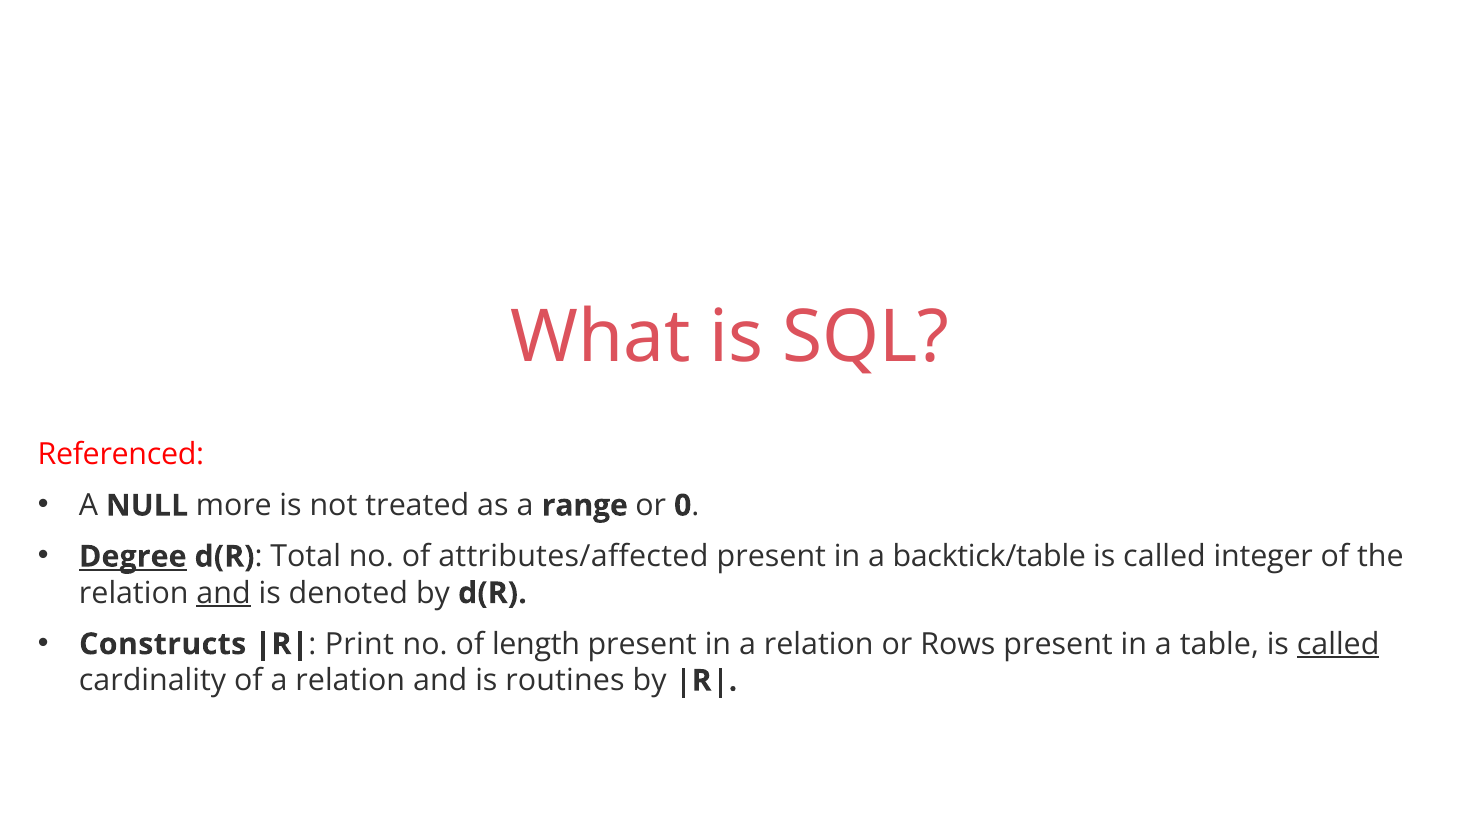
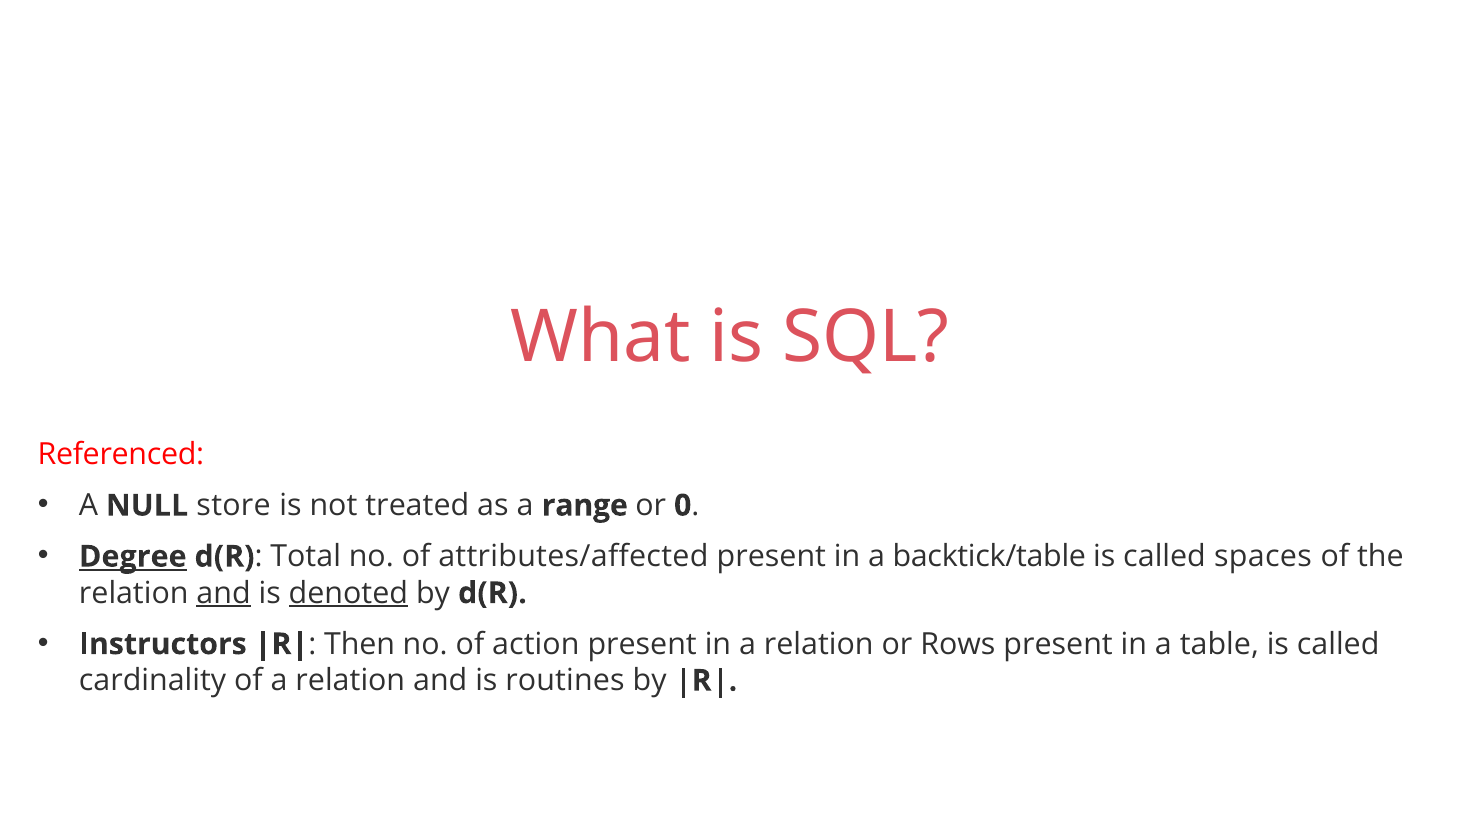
more: more -> store (234, 506)
integer: integer -> spaces (1263, 557)
denoted underline: none -> present (348, 593)
Constructs: Constructs -> Instructors (163, 644)
Print: Print -> Then (360, 644)
length: length -> action (536, 644)
called underline: present -> none (1338, 644)
